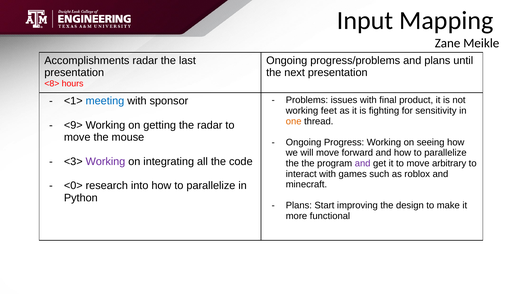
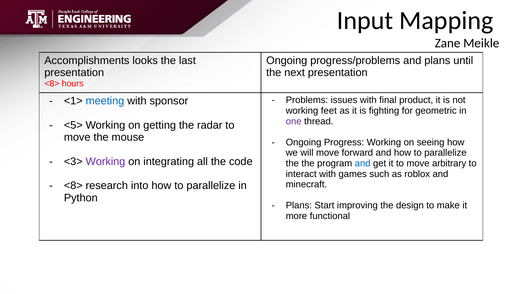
Accomplishments radar: radar -> looks (145, 60)
sensitivity: sensitivity -> geometric (436, 111)
one colour: orange -> purple (294, 121)
<9>: <9> -> <5> (73, 125)
and colour: purple -> blue (363, 163)
<0>: <0> -> <8> (73, 185)
